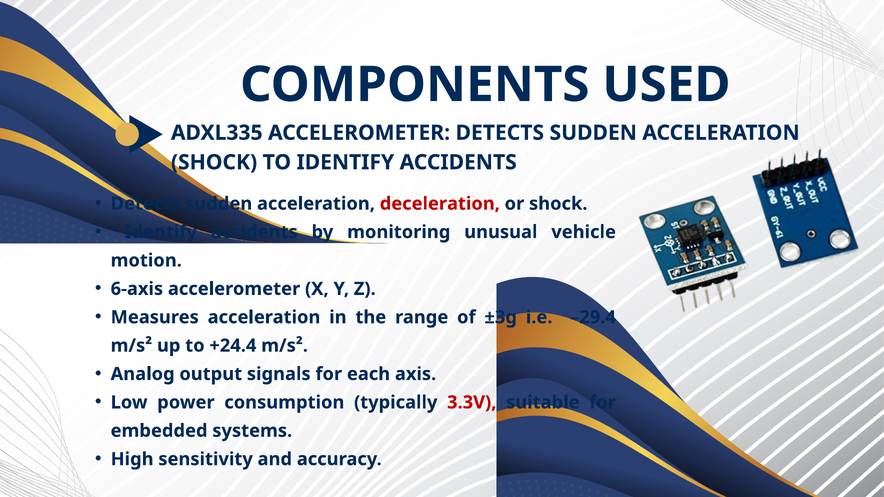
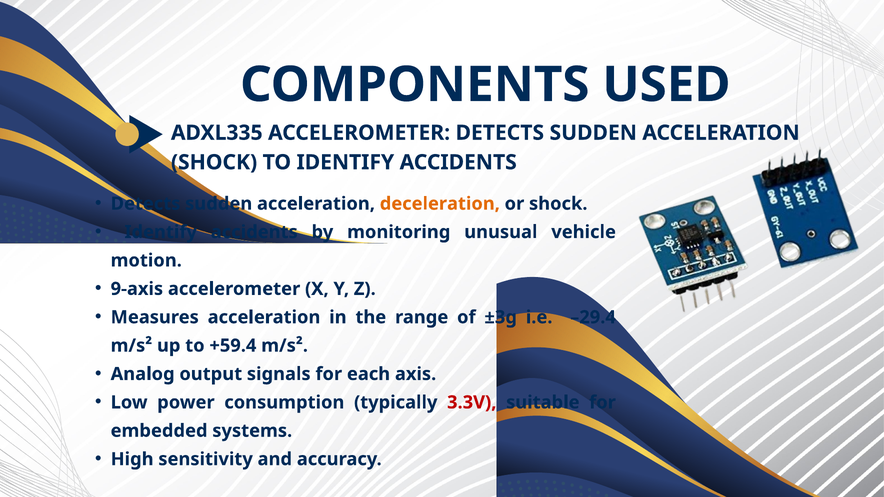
deceleration colour: red -> orange (440, 204)
6-axis: 6-axis -> 9-axis (137, 289)
+24.4: +24.4 -> +59.4 (233, 346)
